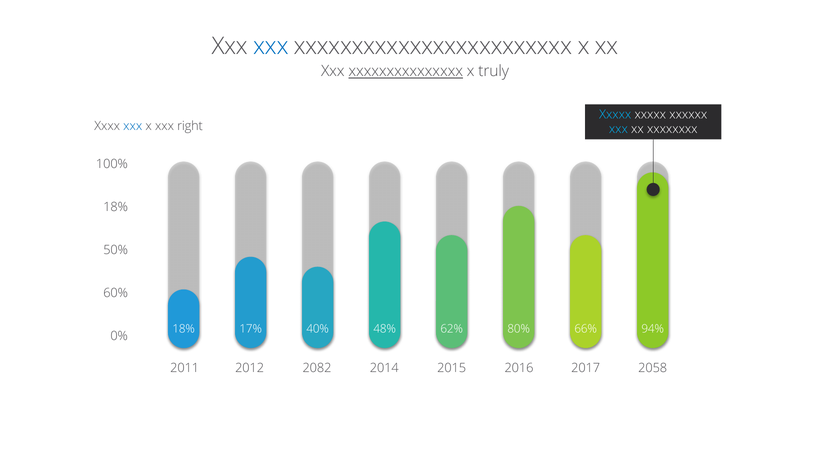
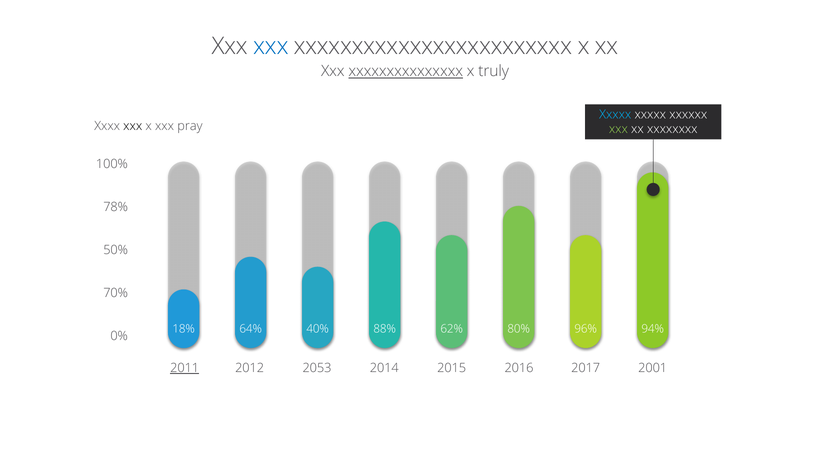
xxx colour: blue -> black (133, 126)
right: right -> pray (190, 126)
xxx colour: light blue -> light green (618, 129)
18%: 18% -> 78% (116, 207)
60%: 60% -> 70% (116, 293)
17%: 17% -> 64% (251, 329)
48%: 48% -> 88% (385, 329)
66%: 66% -> 96% (586, 329)
2011 underline: none -> present (185, 368)
2082: 2082 -> 2053 (317, 368)
2058: 2058 -> 2001 (653, 368)
